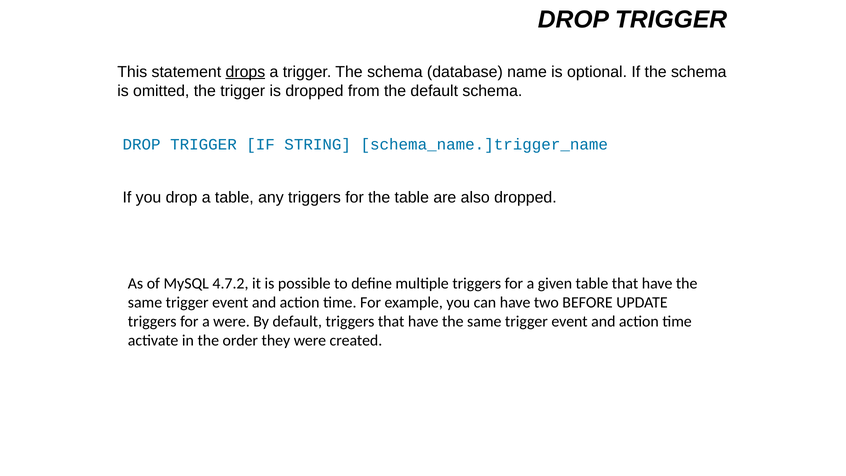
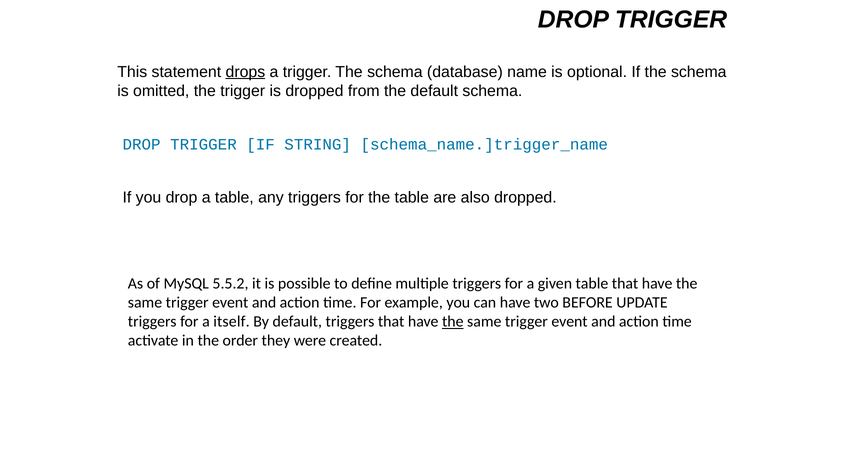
4.7.2: 4.7.2 -> 5.5.2 (230, 283)
a were: were -> itself (231, 322)
the underline: none -> present (453, 322)
